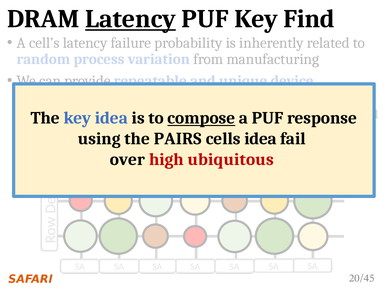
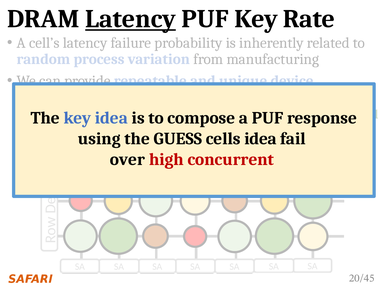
Find: Find -> Rate (309, 19)
compose underline: present -> none (201, 118)
PAIRS: PAIRS -> GUESS (178, 139)
ubiquitous: ubiquitous -> concurrent (231, 159)
